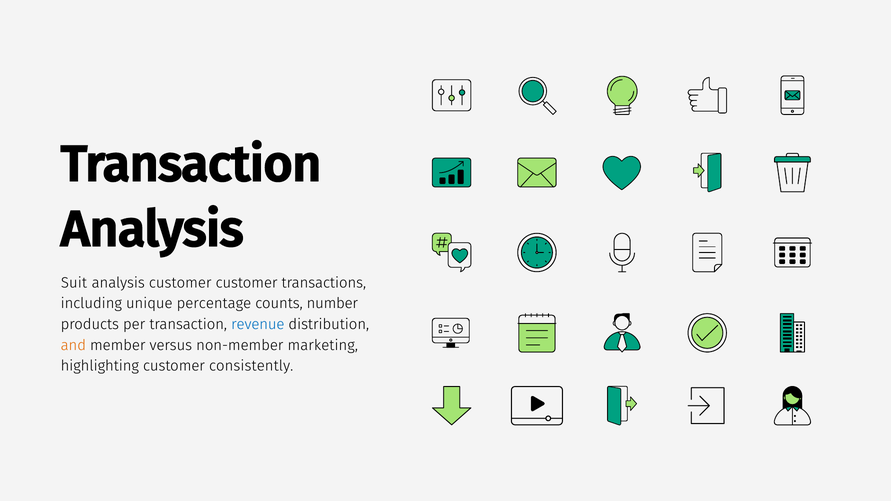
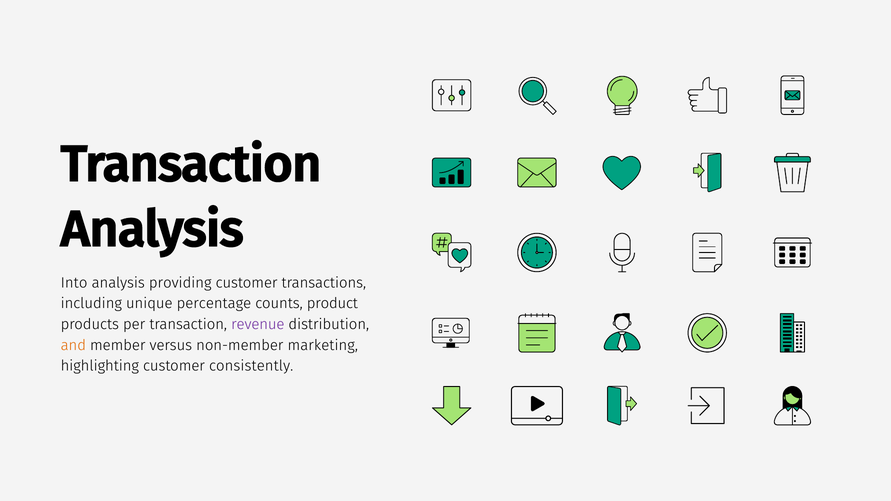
Suit: Suit -> Into (74, 283)
analysis customer: customer -> providing (180, 283)
number: number -> product (332, 304)
revenue colour: blue -> purple (258, 324)
